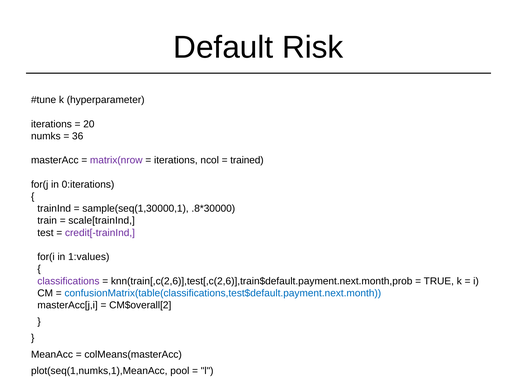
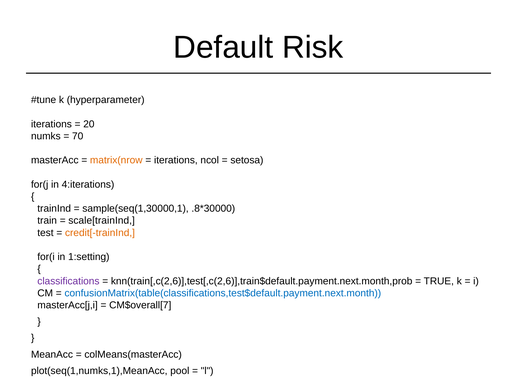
36: 36 -> 70 (78, 136)
matrix(nrow colour: purple -> orange (116, 160)
trained: trained -> setosa (247, 160)
0:iterations: 0:iterations -> 4:iterations (88, 184)
credit[-trainInd colour: purple -> orange (100, 233)
1:values: 1:values -> 1:setting (89, 257)
CM$overall[2: CM$overall[2 -> CM$overall[7 (140, 305)
